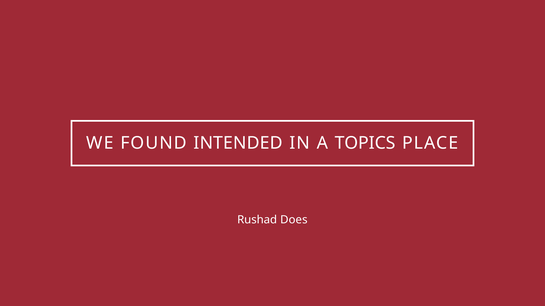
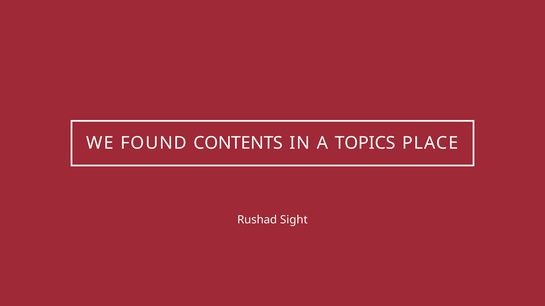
INTENDED: INTENDED -> CONTENTS (238, 143)
Does: Does -> Sight (294, 220)
